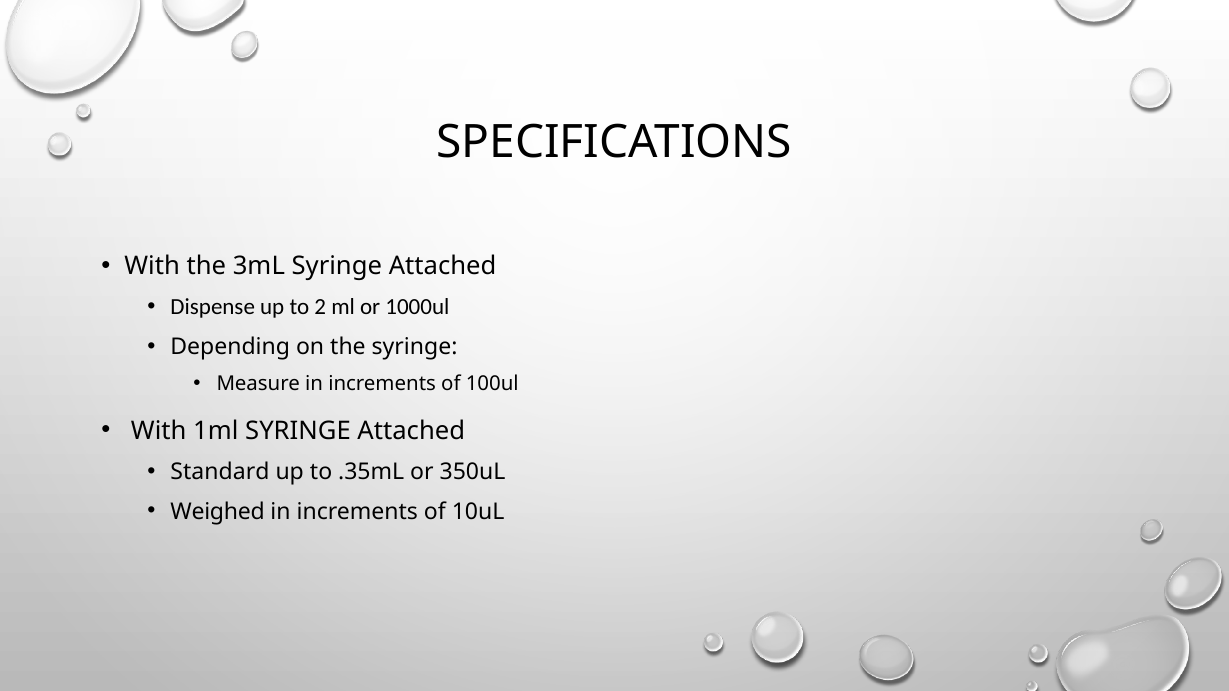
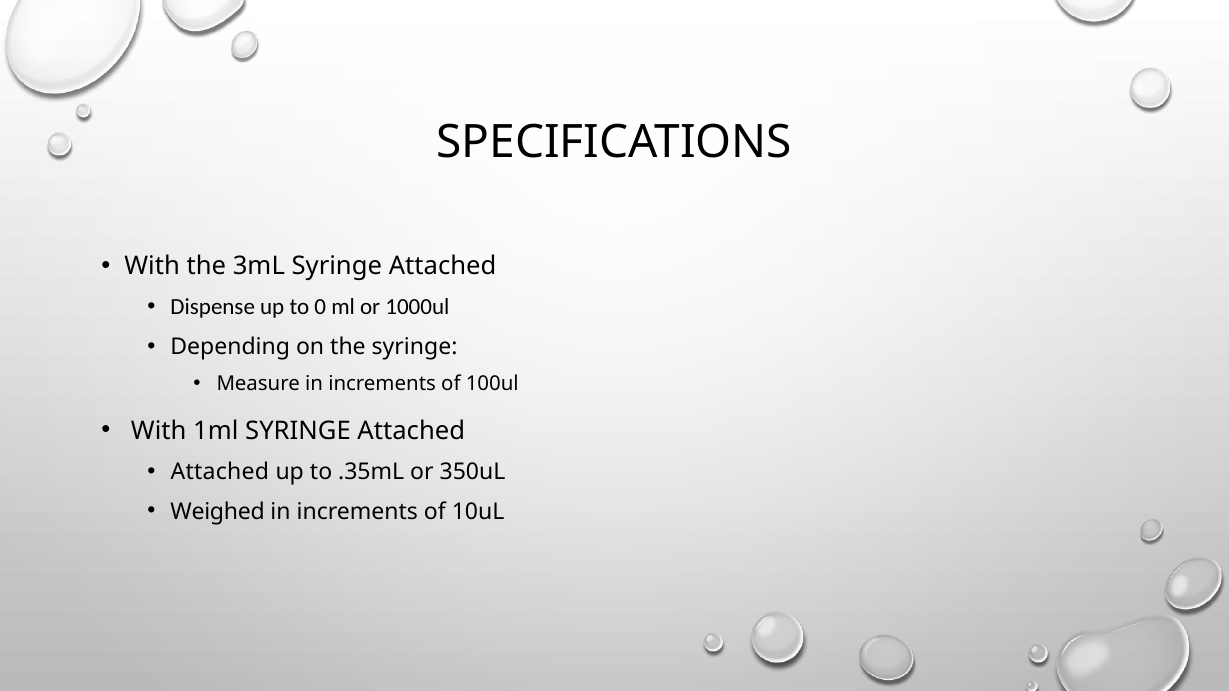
2: 2 -> 0 (320, 307)
Standard: Standard -> Attached (220, 472)
